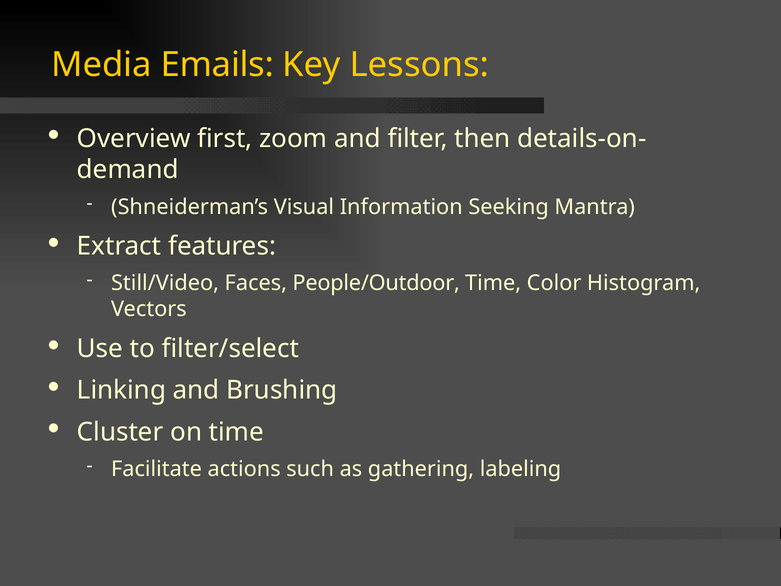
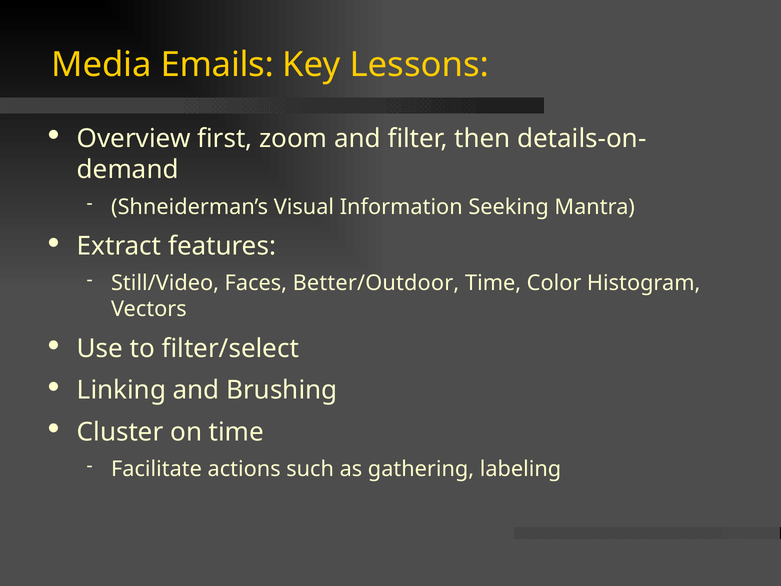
People/Outdoor: People/Outdoor -> Better/Outdoor (376, 283)
